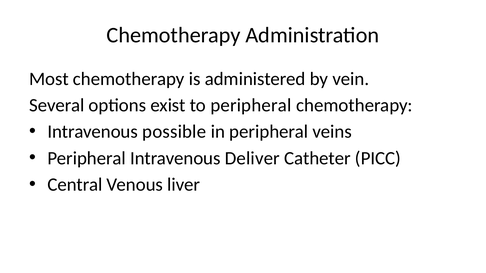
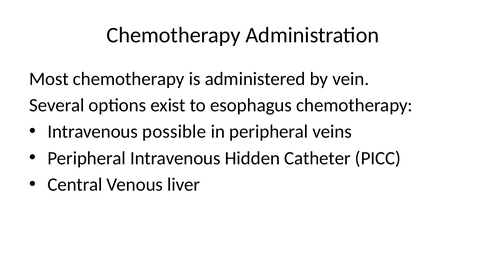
to peripheral: peripheral -> esophagus (251, 105)
Deliver: Deliver -> Hidden (252, 158)
